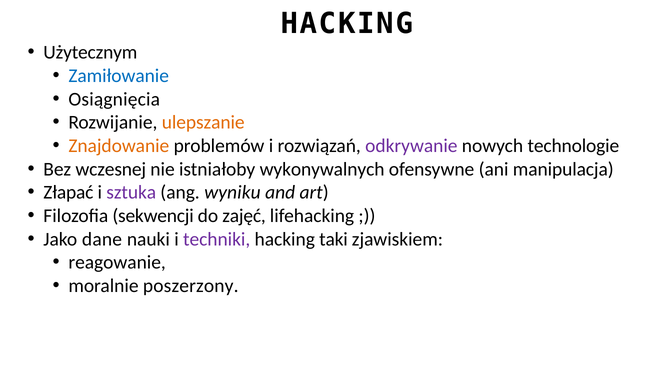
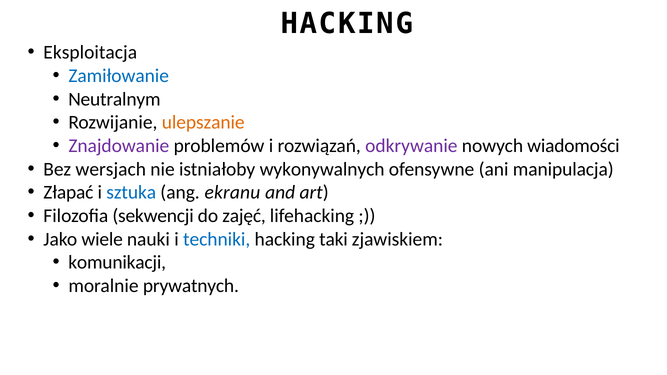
Użytecznym: Użytecznym -> Eksploitacja (90, 52)
Osiągnięcia: Osiągnięcia -> Neutralnym (114, 99)
Znajdowanie colour: orange -> purple (119, 146)
technologie: technologie -> wiadomości (573, 146)
wczesnej: wczesnej -> wersjach (111, 169)
sztuka colour: purple -> blue (131, 193)
wyniku: wyniku -> ekranu (232, 193)
dane: dane -> wiele (102, 239)
techniki colour: purple -> blue (217, 239)
reagowanie: reagowanie -> komunikacji (117, 263)
poszerzony: poszerzony -> prywatnych (191, 286)
